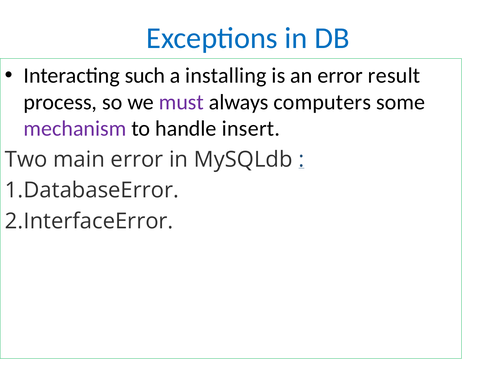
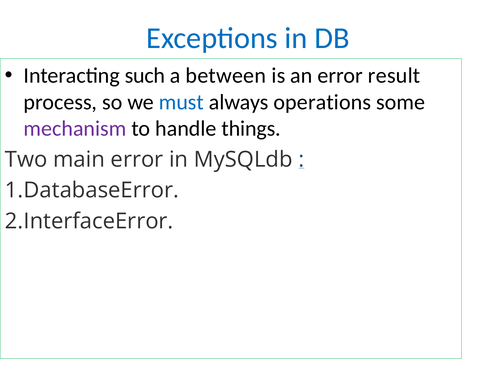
installing: installing -> between (226, 76)
must colour: purple -> blue (181, 102)
computers: computers -> operations (322, 102)
insert: insert -> things (251, 129)
